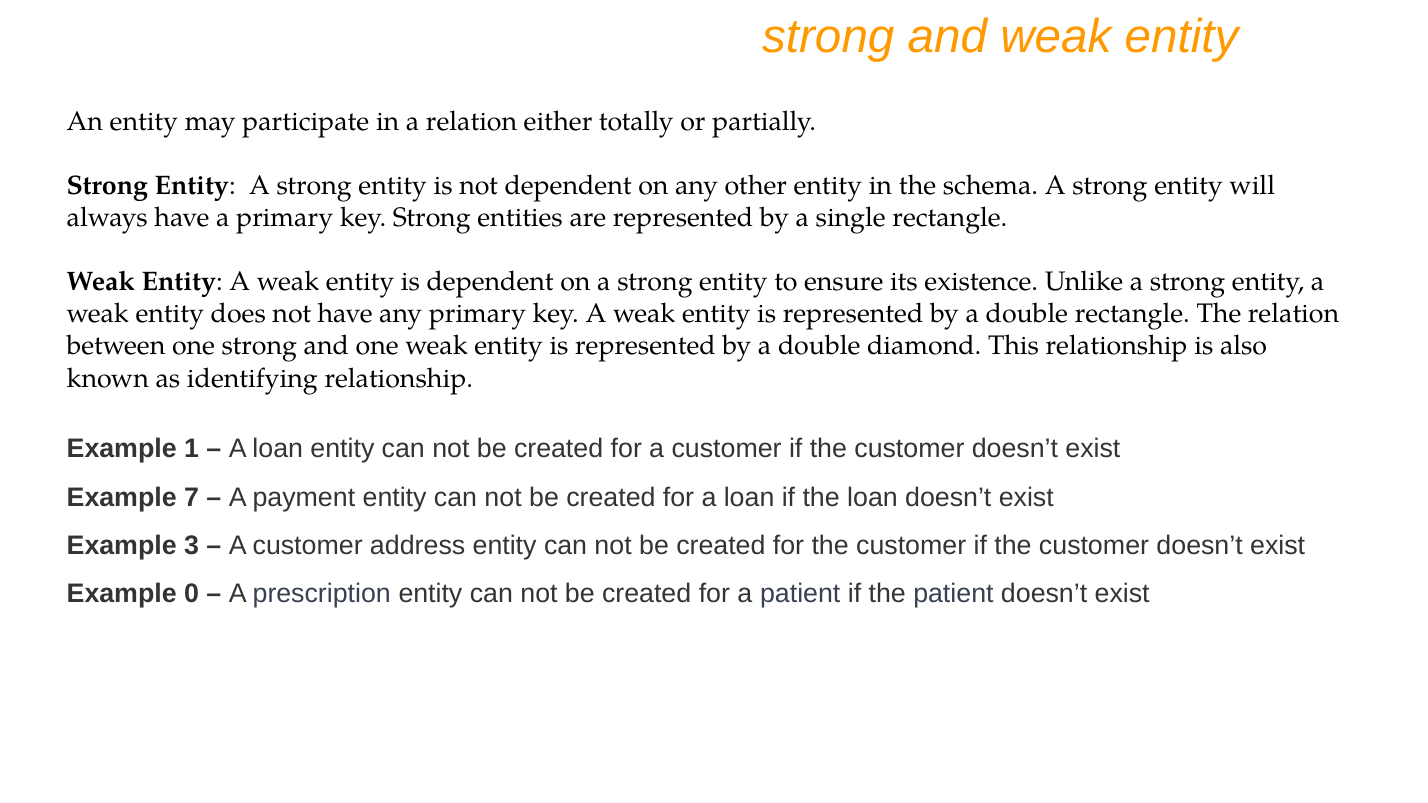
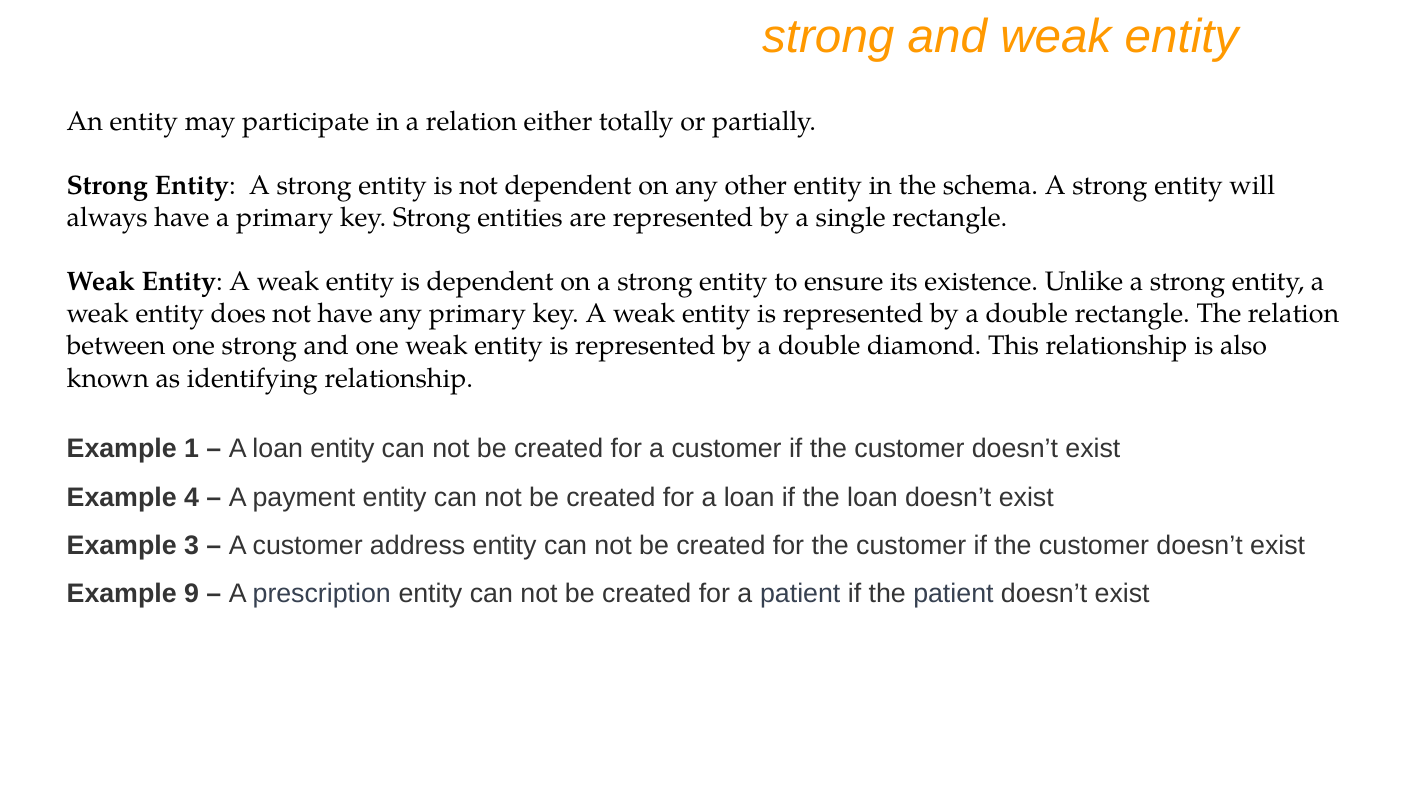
7: 7 -> 4 (192, 497)
0: 0 -> 9 (192, 594)
